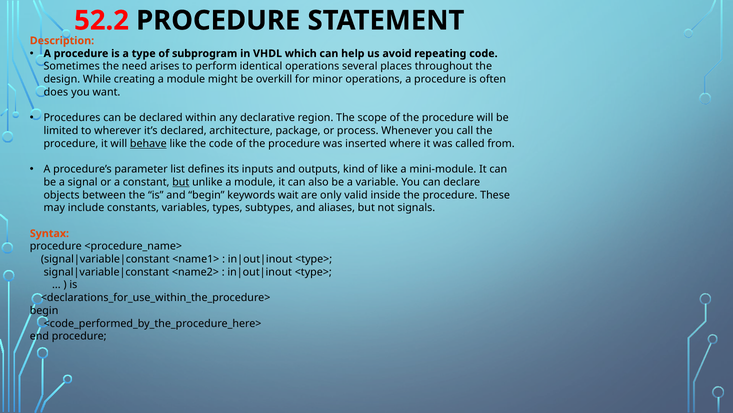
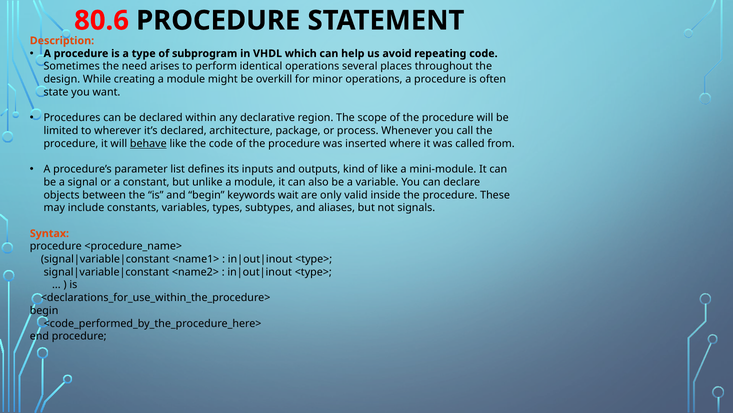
52.2: 52.2 -> 80.6 (102, 20)
does: does -> state (56, 92)
but underline: present -> none (181, 182)
